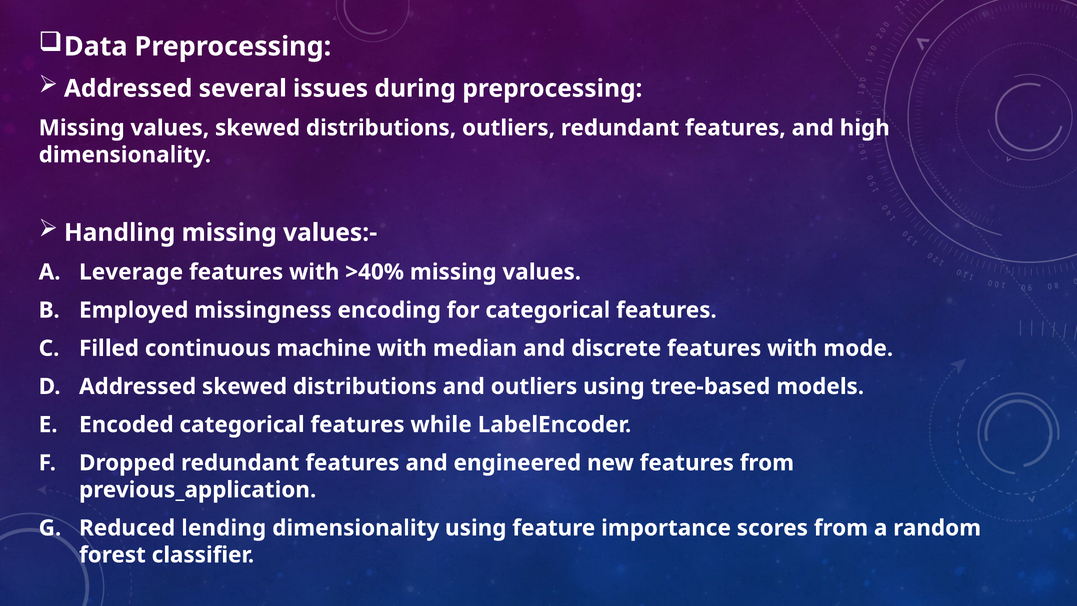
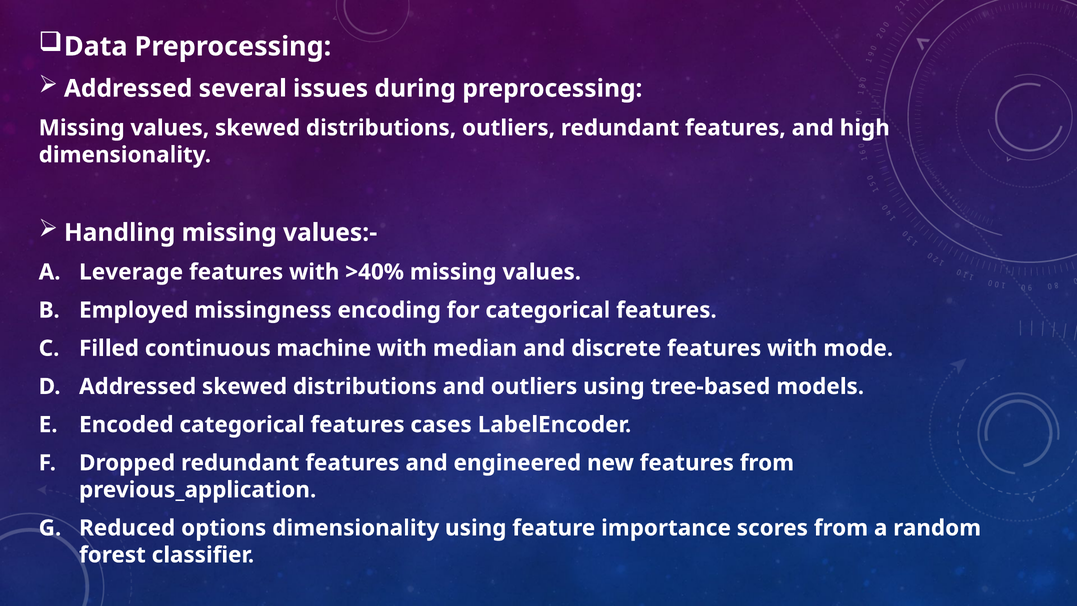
while: while -> cases (441, 425)
lending: lending -> options (224, 528)
